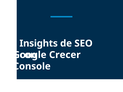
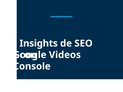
Crecer: Crecer -> Videos (65, 55)
